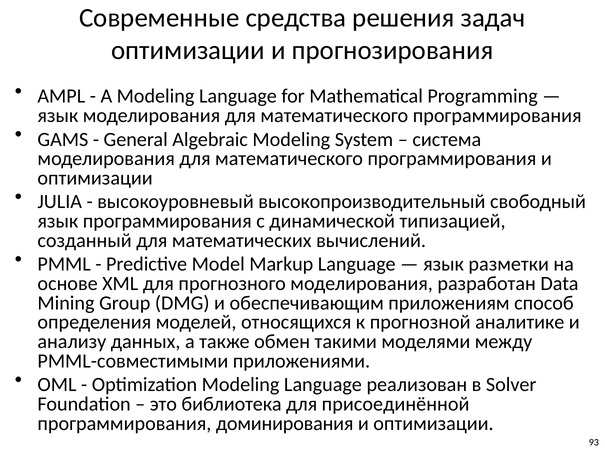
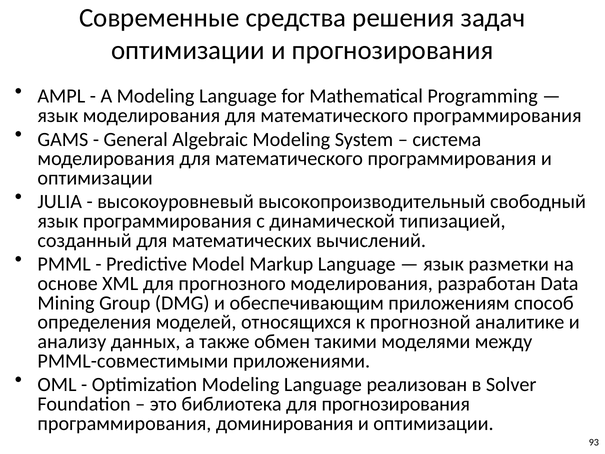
для присоединённой: присоединённой -> прогнозирования (396, 404)
